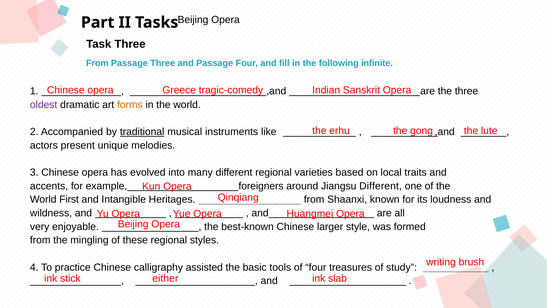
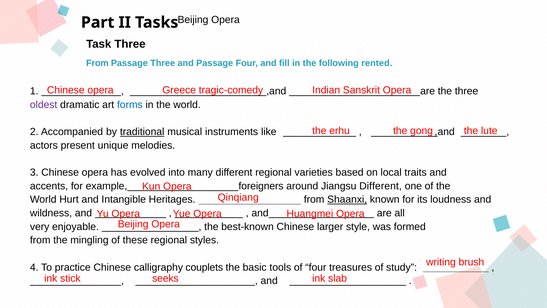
infinite: infinite -> rented (377, 63)
forms colour: orange -> blue (130, 105)
First: First -> Hurt (69, 199)
Shaanxi underline: none -> present (347, 199)
assisted: assisted -> couplets (204, 267)
either: either -> seeks (165, 278)
